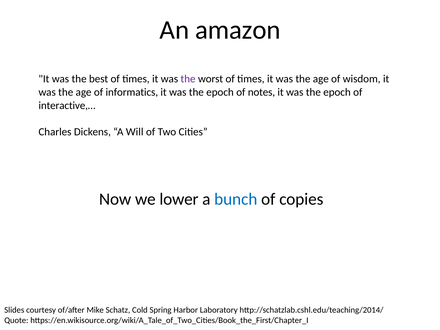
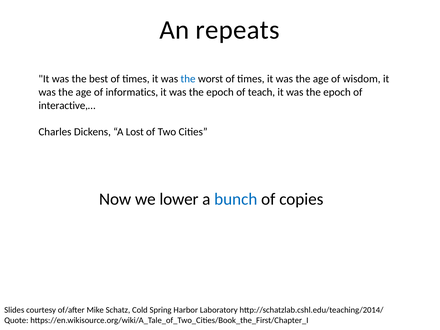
amazon: amazon -> repeats (238, 30)
the colour: purple -> blue (188, 79)
notes: notes -> teach (261, 92)
Will: Will -> Lost (135, 132)
